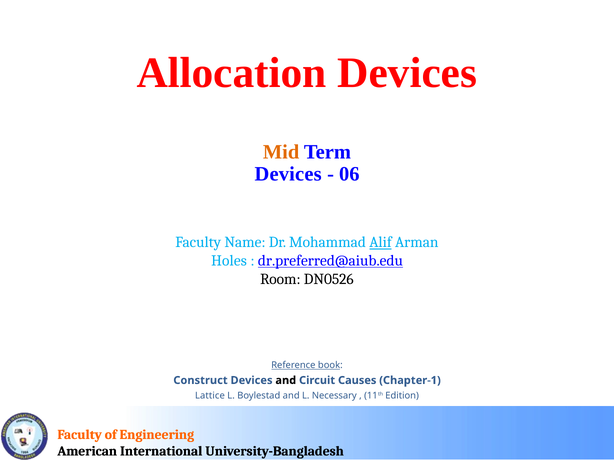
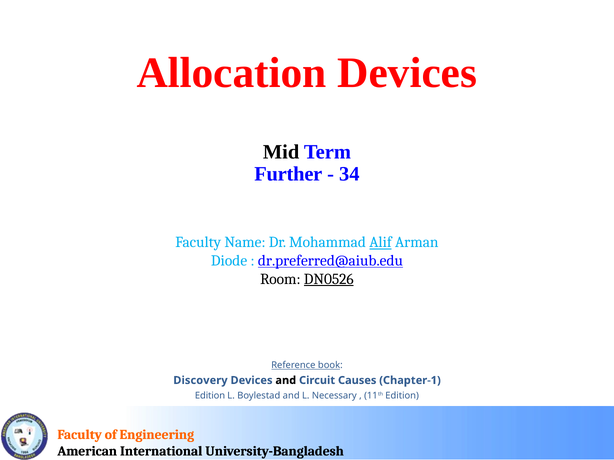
Mid colour: orange -> black (281, 152)
Devices: Devices -> Further (288, 174)
06: 06 -> 34 (349, 174)
Holes: Holes -> Diode (229, 261)
DN0526 underline: none -> present (329, 279)
Construct: Construct -> Discovery (200, 381)
Lattice: Lattice -> Edition (210, 396)
